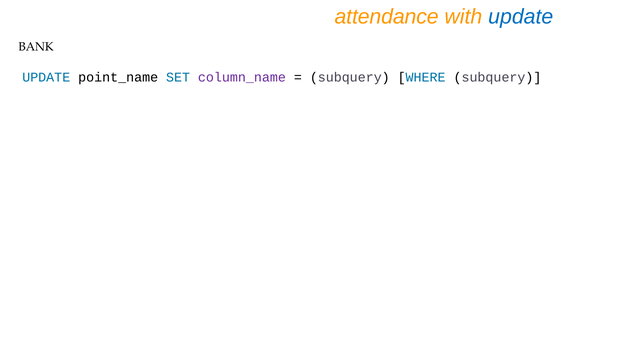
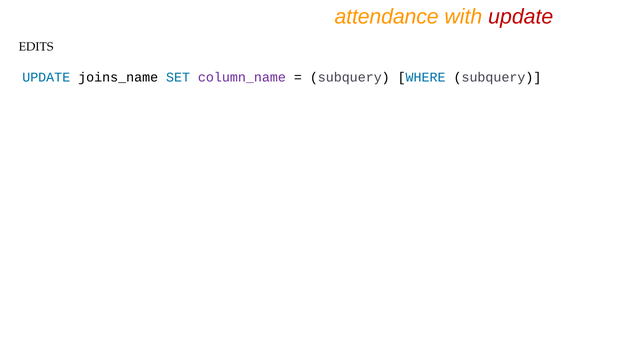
update colour: blue -> red (521, 17)
BANK: BANK -> EDITS (36, 47)
point_name: point_name -> joins_name (118, 77)
